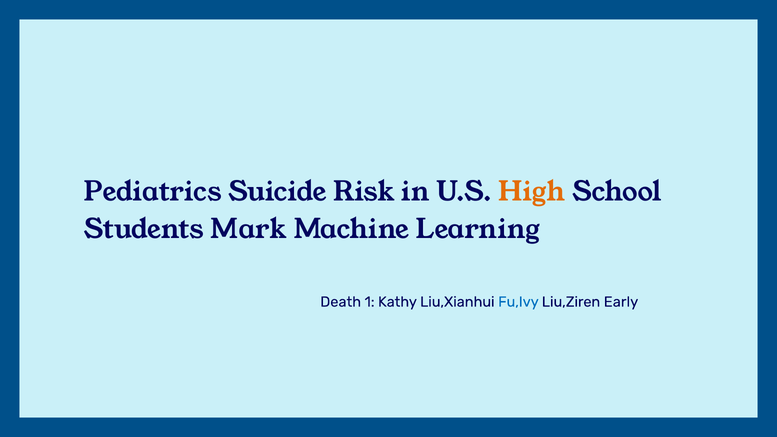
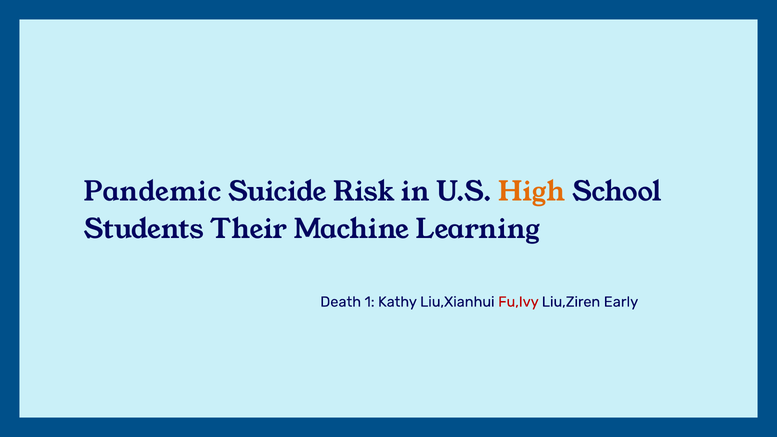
Pediatrics: Pediatrics -> Pandemic (153, 192)
Mark: Mark -> Their (249, 229)
Fu,Ivy colour: blue -> red (518, 302)
